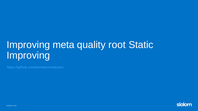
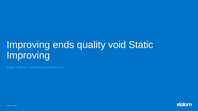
meta: meta -> ends (63, 45)
root: root -> void (117, 45)
